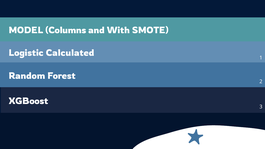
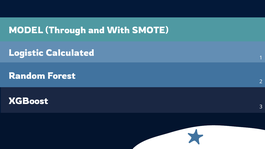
Columns: Columns -> Through (66, 30)
